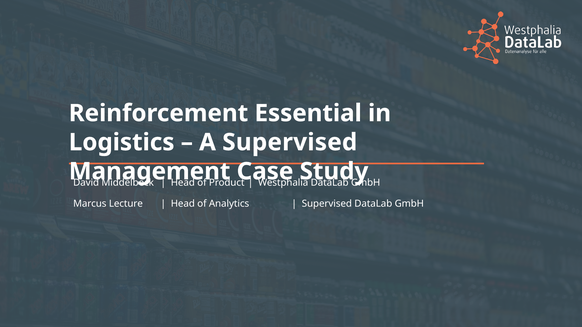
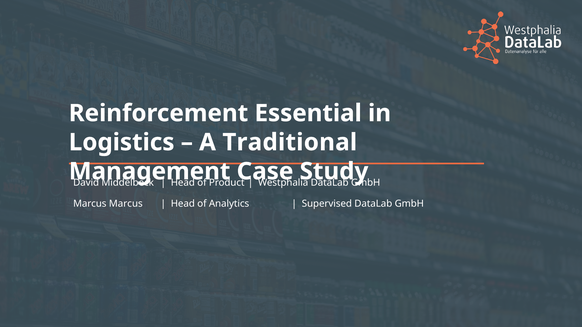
A Supervised: Supervised -> Traditional (290, 142)
Marcus Lecture: Lecture -> Marcus (126, 204)
